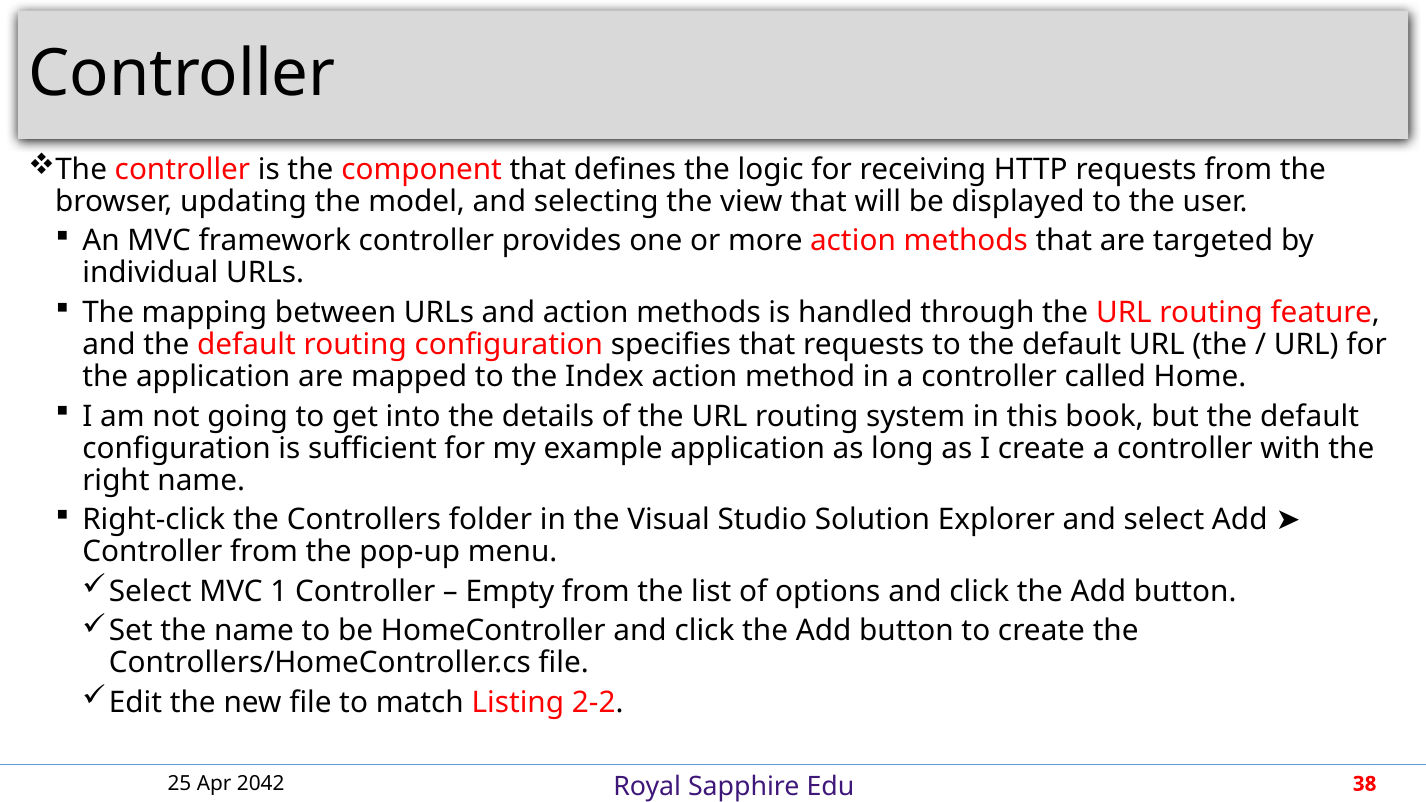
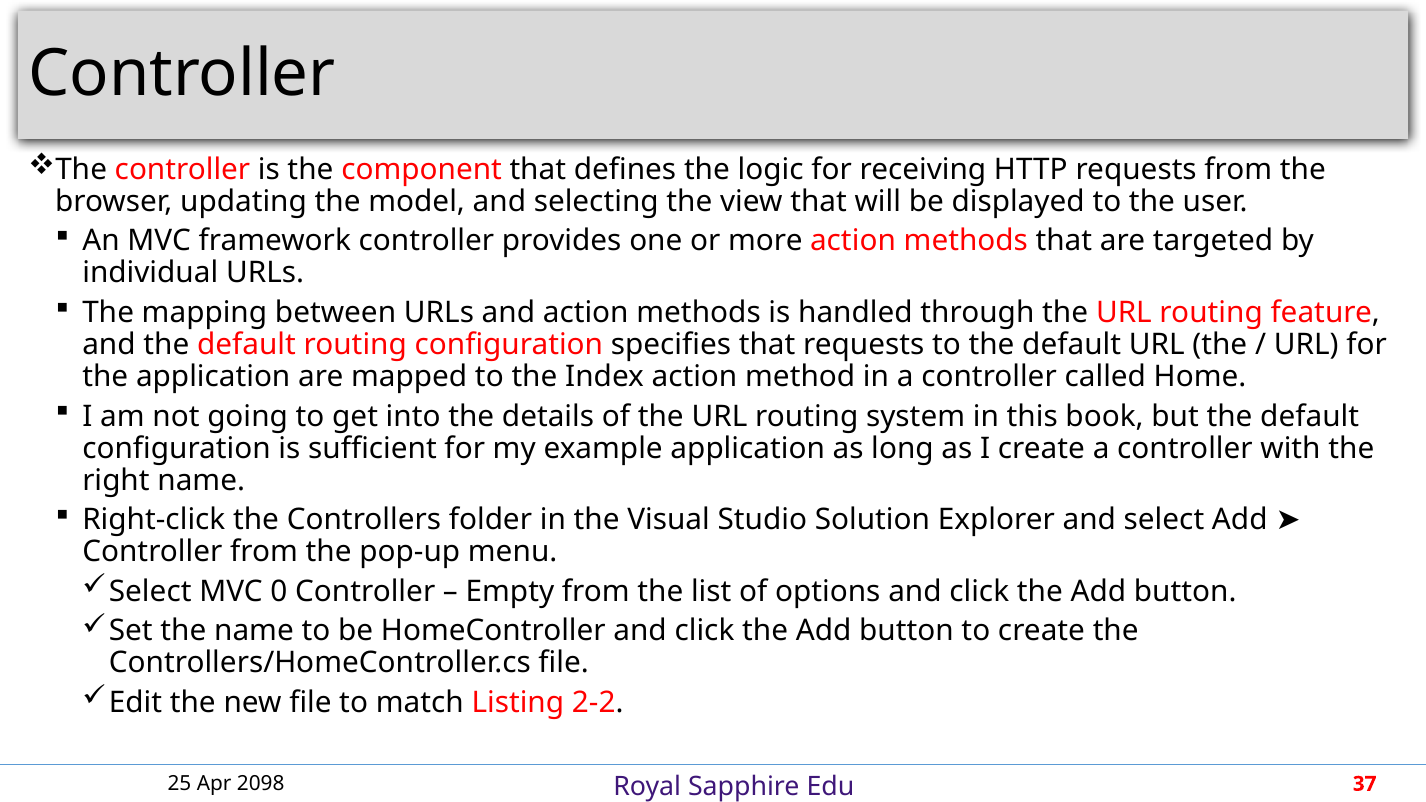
1: 1 -> 0 (279, 592)
2042: 2042 -> 2098 (261, 784)
38: 38 -> 37 (1365, 784)
